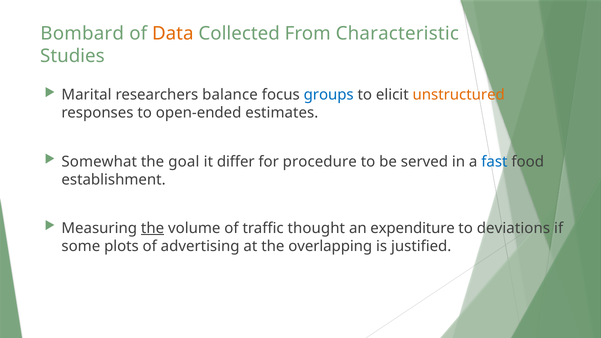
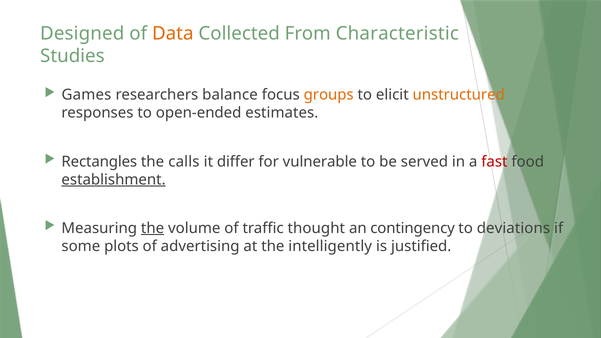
Bombard: Bombard -> Designed (82, 34)
Marital: Marital -> Games (86, 95)
groups colour: blue -> orange (329, 95)
Somewhat: Somewhat -> Rectangles (99, 162)
goal: goal -> calls (184, 162)
procedure: procedure -> vulnerable (320, 162)
fast colour: blue -> red (494, 162)
establishment underline: none -> present (114, 180)
expenditure: expenditure -> contingency (413, 228)
overlapping: overlapping -> intelligently (330, 246)
